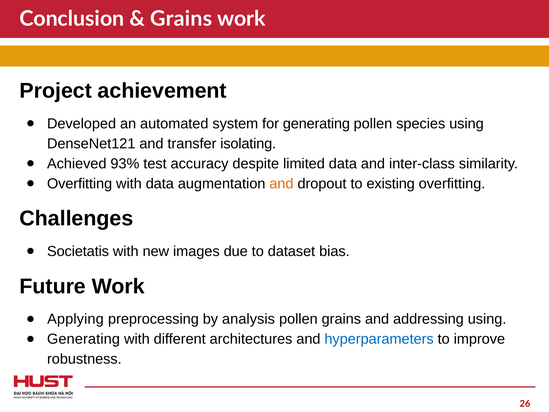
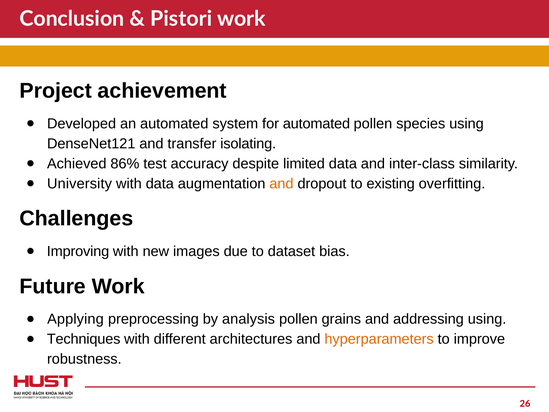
Grains: Grains -> Pistori (181, 19)
for generating: generating -> automated (316, 124)
93%: 93% -> 86% (125, 164)
Overfitting: Overfitting -> University (79, 184)
Societatis: Societatis -> Improving (78, 251)
Generating: Generating -> Techniques (84, 339)
hyperparameters colour: blue -> orange (379, 339)
